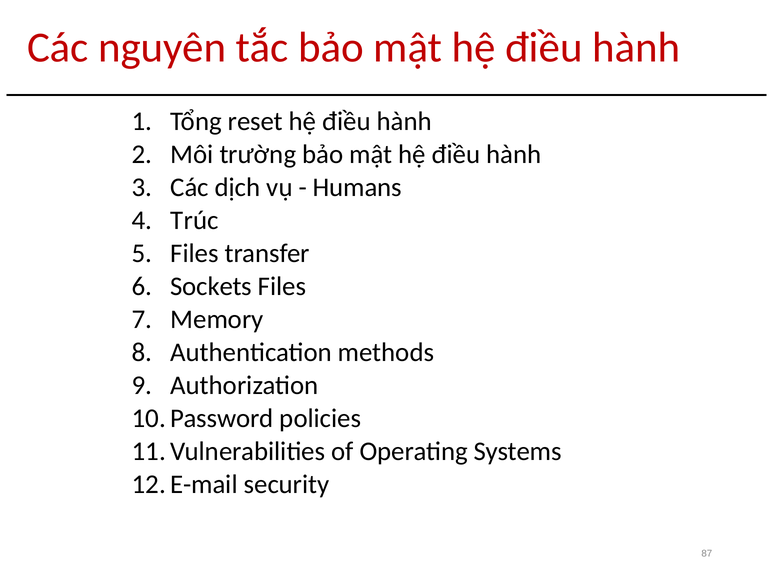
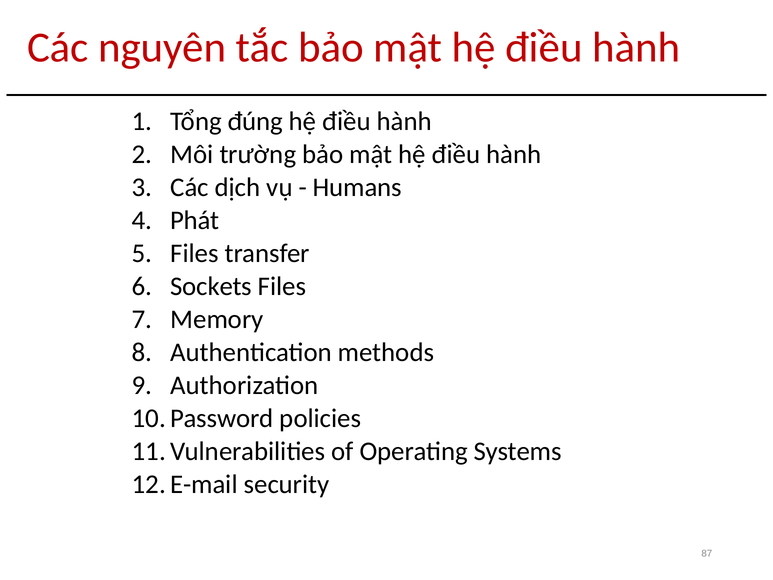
reset: reset -> đúng (255, 121)
Trúc: Trúc -> Phát (195, 220)
